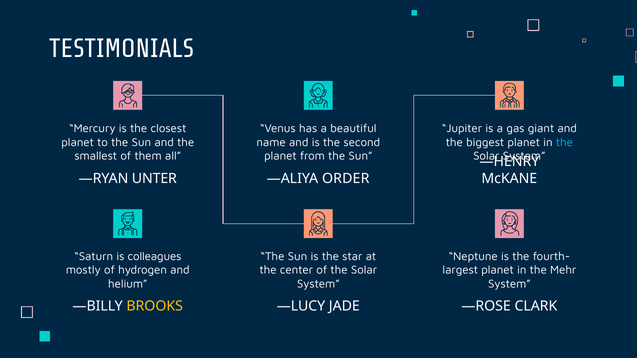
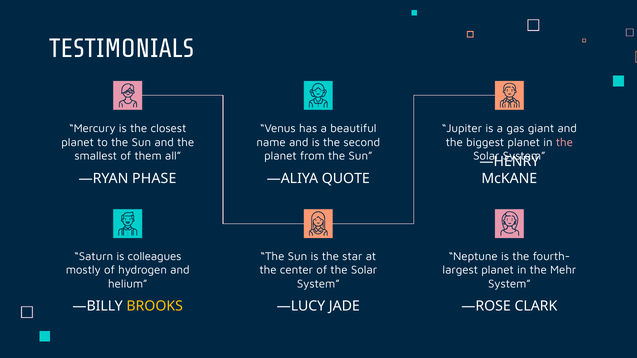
the colour: light blue -> pink (564, 142)
UNTER: UNTER -> PHASE (154, 179)
ORDER: ORDER -> QUOTE (346, 179)
